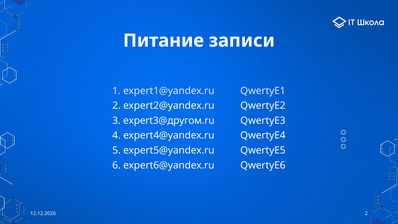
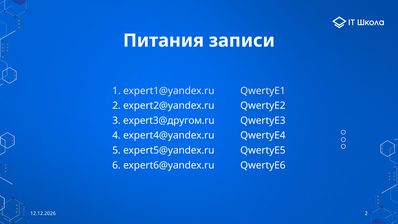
Питание: Питание -> Питания (164, 41)
